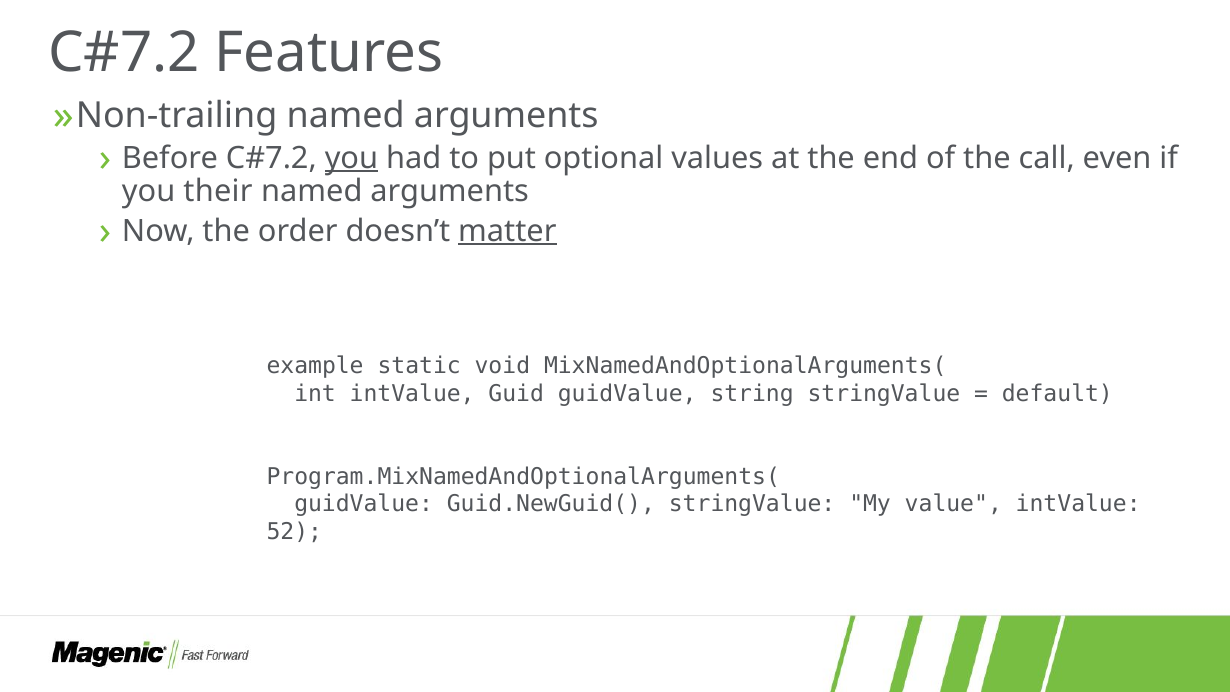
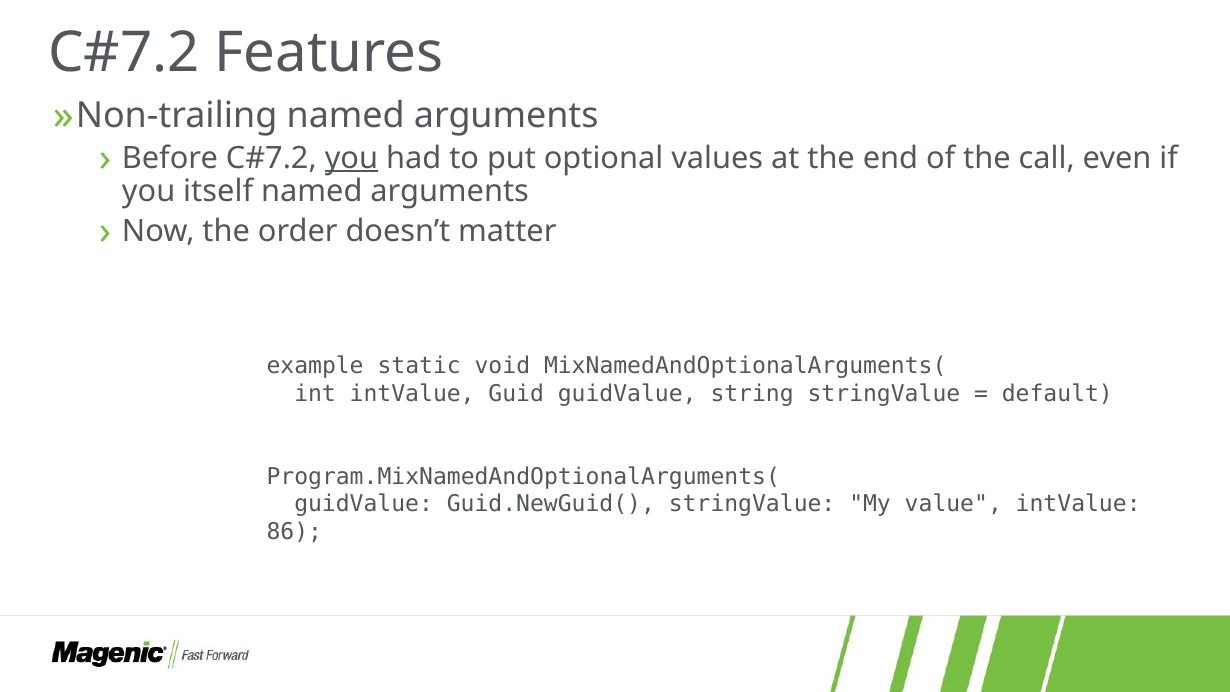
their: their -> itself (218, 191)
matter underline: present -> none (507, 231)
52: 52 -> 86 (294, 532)
